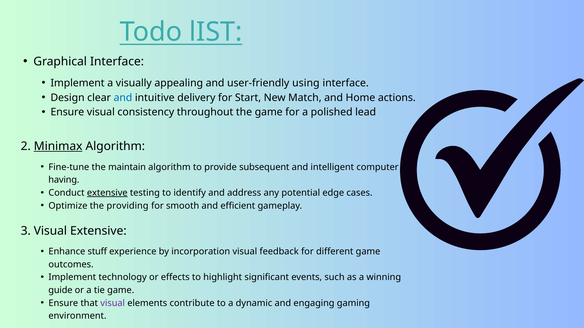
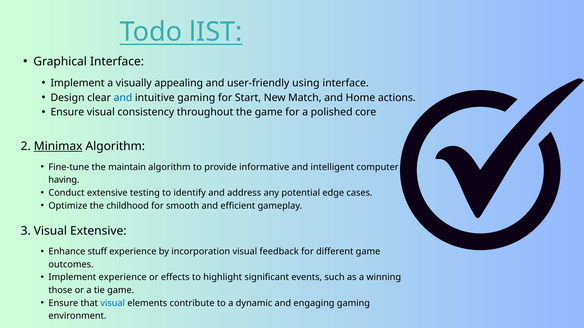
intuitive delivery: delivery -> gaming (196, 98)
lead: lead -> core (366, 112)
subsequent: subsequent -> informative (264, 167)
extensive underline: present -> none (107, 193)
providing: providing -> childhood (128, 206)
Implement technology: technology -> experience (123, 278)
guide: guide -> those (60, 291)
visual colour: purple -> blue (113, 303)
